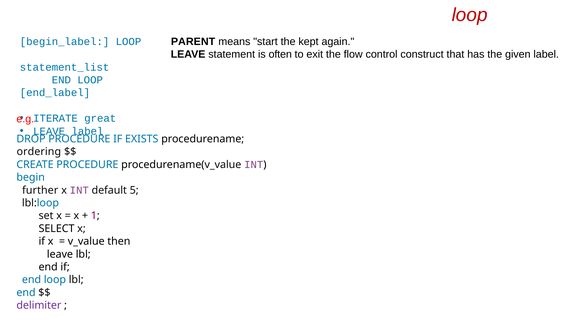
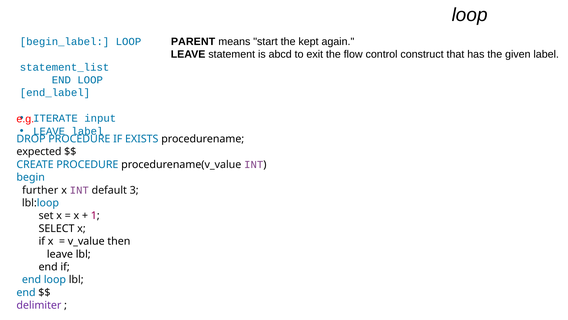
loop colour: red -> black (470, 15)
often: often -> abcd (280, 54)
great: great -> input (100, 118)
ordering: ordering -> expected (39, 152)
5: 5 -> 3 (134, 190)
